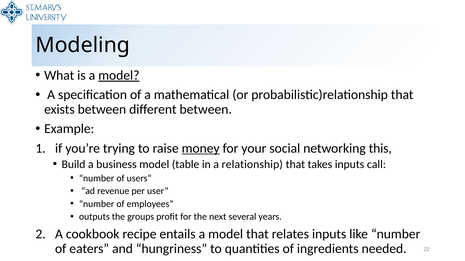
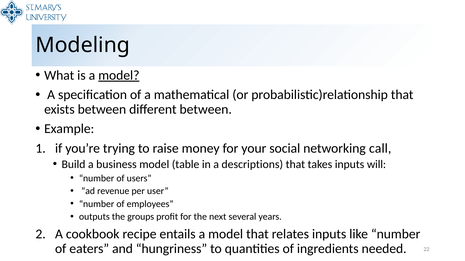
money underline: present -> none (201, 149)
this: this -> call (380, 149)
relationship: relationship -> descriptions (252, 165)
call: call -> will (376, 165)
